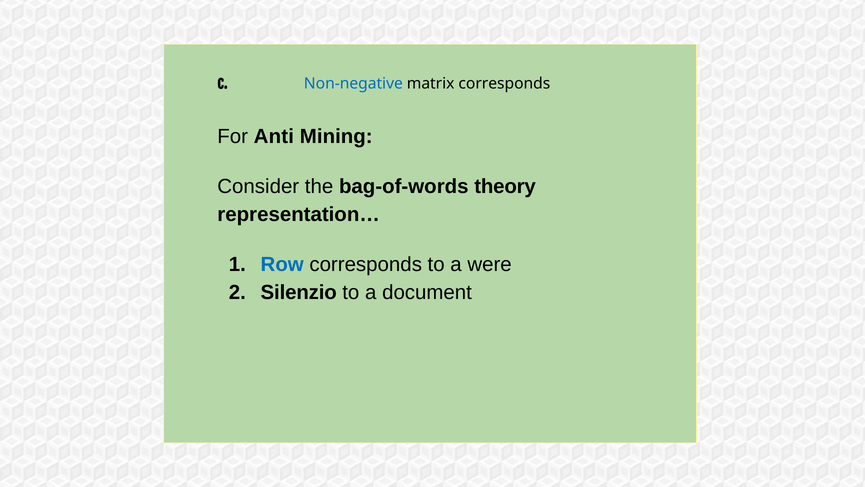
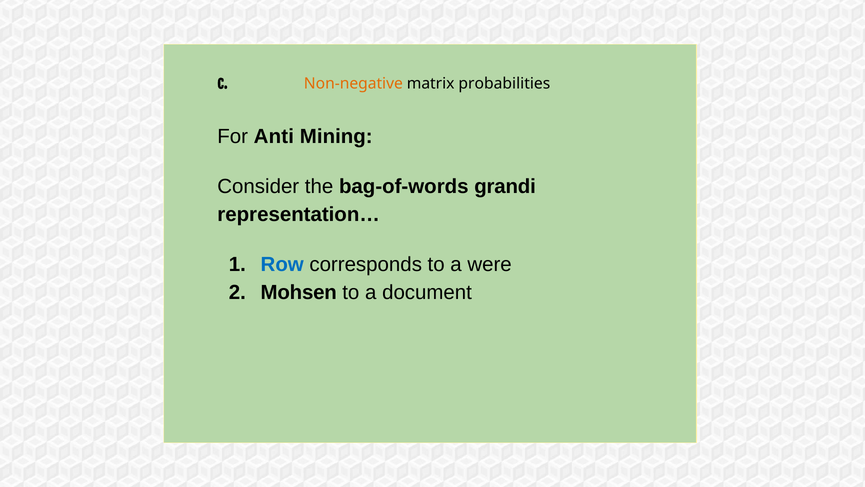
Non-negative colour: blue -> orange (353, 83)
matrix corresponds: corresponds -> probabilities (504, 83)
theory: theory -> grandi (505, 186)
Silenzio: Silenzio -> Mohsen (299, 292)
